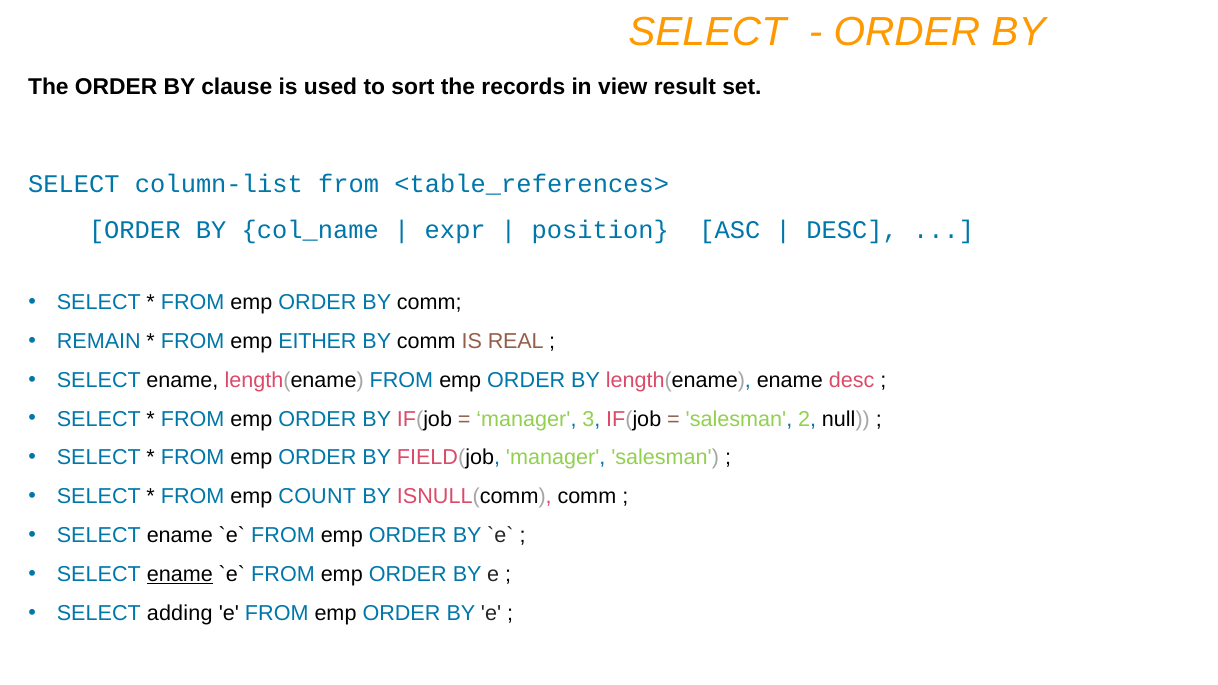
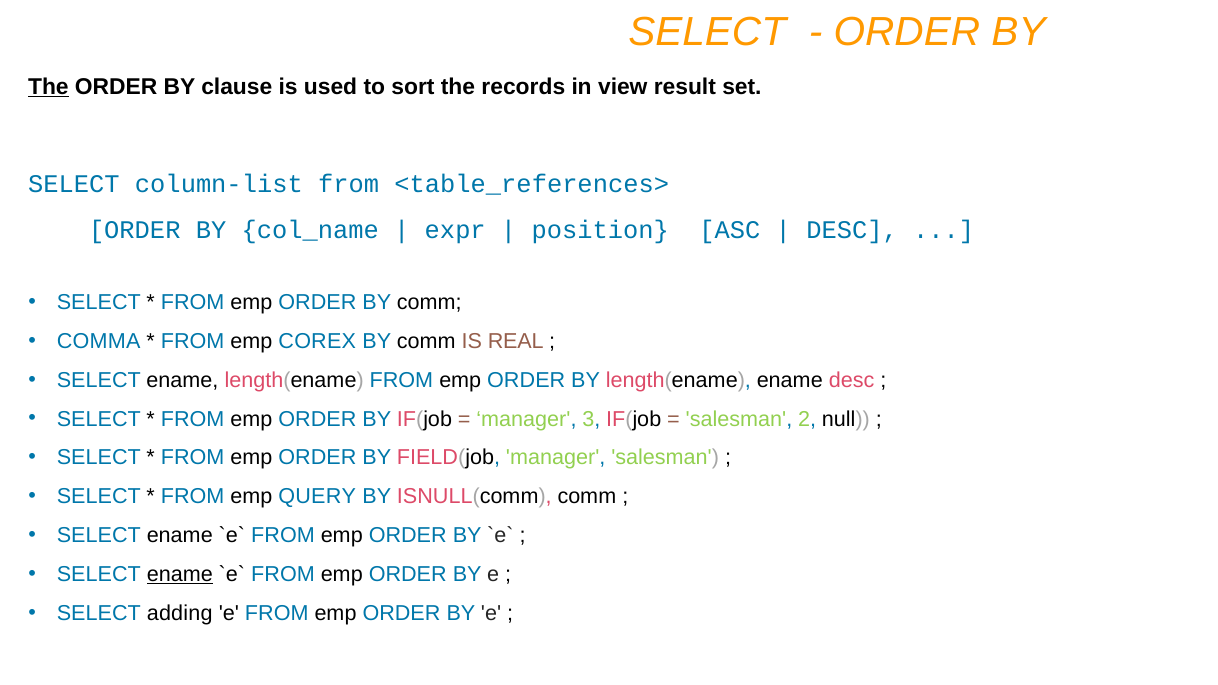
The underline: none -> present (48, 87)
REMAIN: REMAIN -> COMMA (99, 341)
EITHER: EITHER -> COREX (317, 341)
COUNT: COUNT -> QUERY (317, 497)
